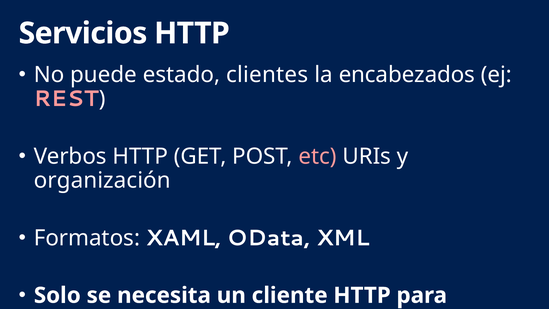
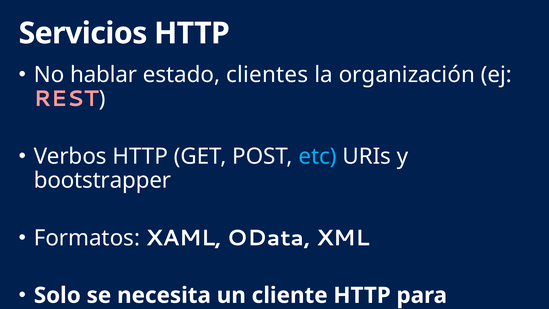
puede: puede -> hablar (104, 75)
encabezados: encabezados -> organización (407, 75)
etc colour: pink -> light blue (318, 156)
organización: organización -> bootstrapper (102, 180)
